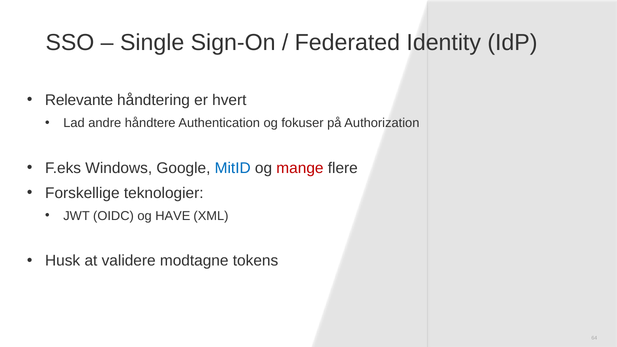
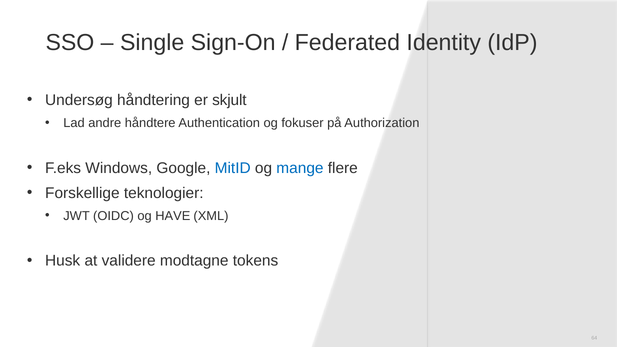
Relevante: Relevante -> Undersøg (79, 100)
hvert: hvert -> skjult (229, 100)
mange colour: red -> blue (300, 168)
